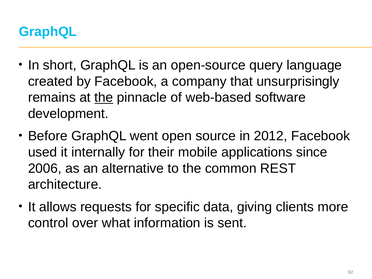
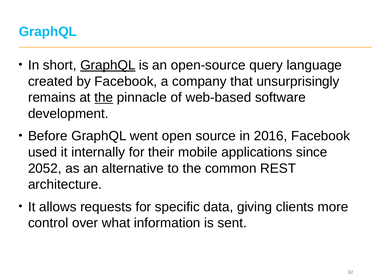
GraphQL underline: none -> present (108, 65)
2012: 2012 -> 2016 (271, 136)
2006: 2006 -> 2052 (45, 168)
